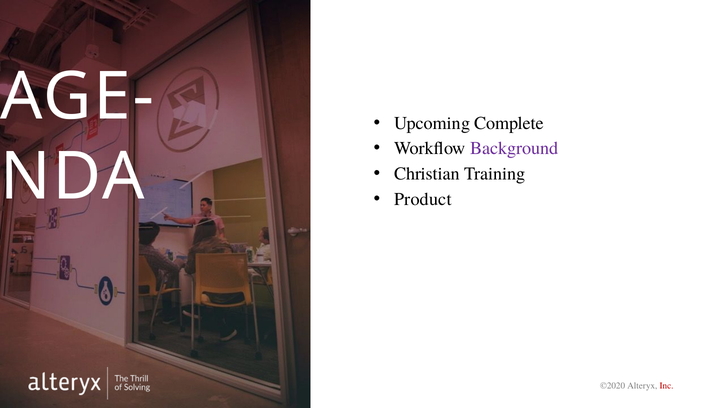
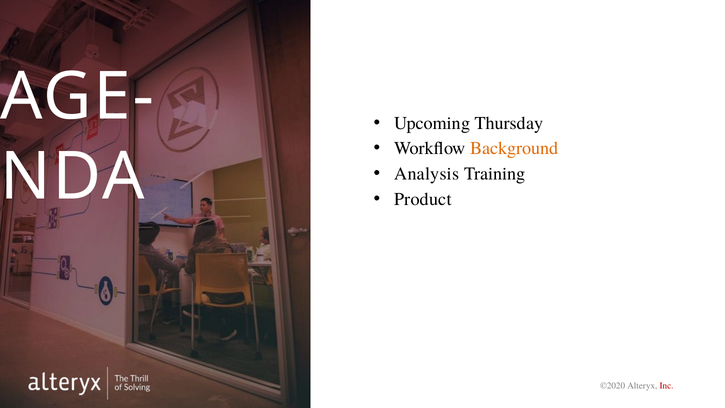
Complete: Complete -> Thursday (509, 123)
Background colour: purple -> orange (514, 148)
Christian: Christian -> Analysis (427, 174)
